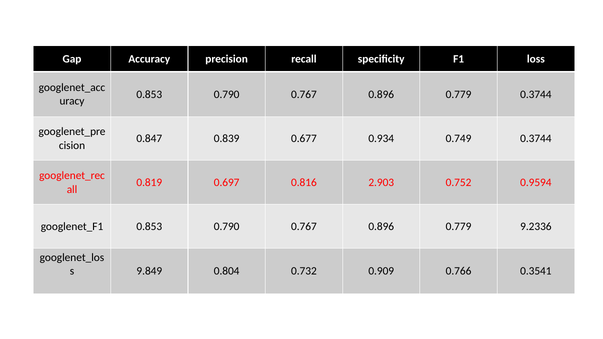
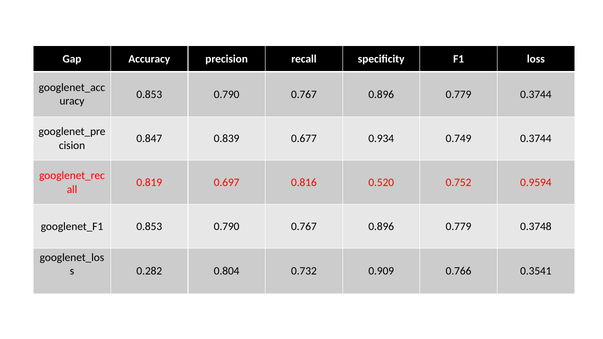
2.903: 2.903 -> 0.520 (381, 183)
9.2336: 9.2336 -> 0.3748 (536, 226)
9.849: 9.849 -> 0.282 (149, 271)
